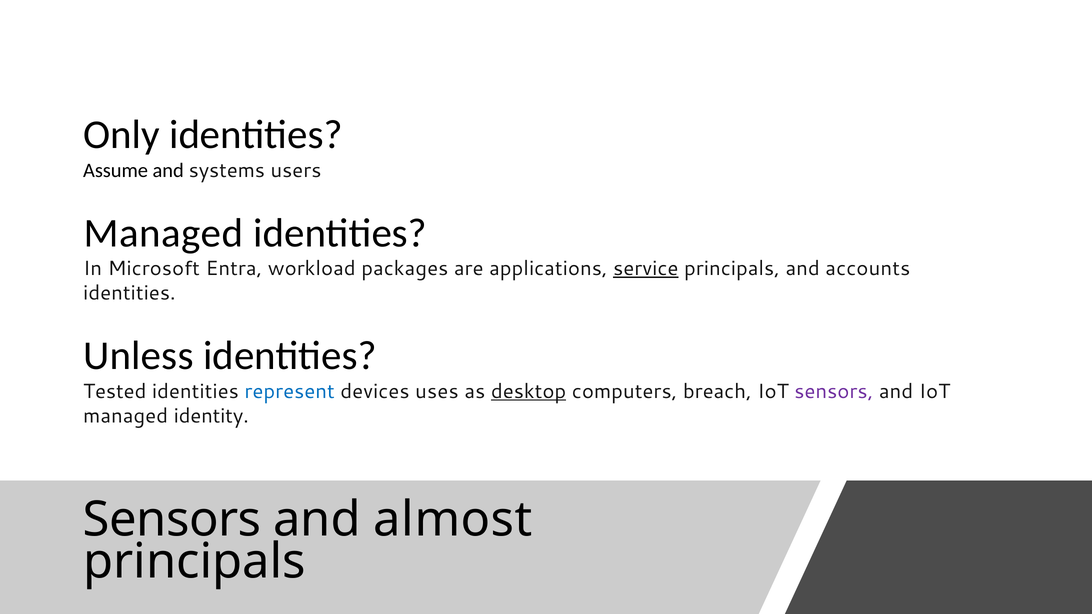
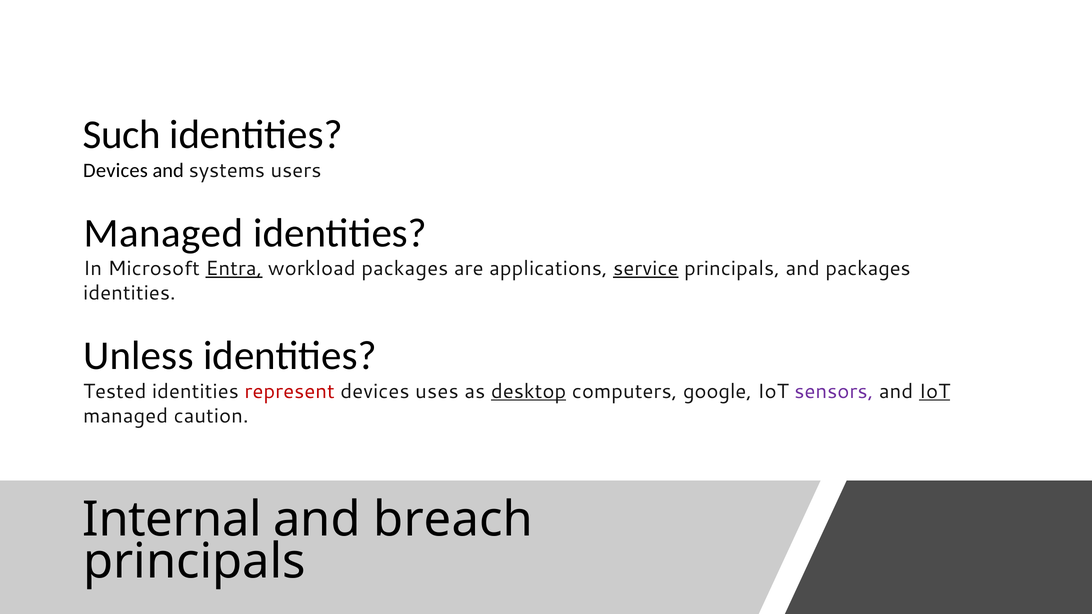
Only: Only -> Such (122, 135)
Assume: Assume -> Devices (115, 170)
Entra underline: none -> present (234, 269)
and accounts: accounts -> packages (868, 269)
represent colour: blue -> red (290, 391)
breach: breach -> google (717, 391)
IoT underline: none -> present (934, 391)
identity: identity -> caution (211, 416)
Sensors: Sensors -> Internal (172, 520)
almost: almost -> breach (453, 520)
